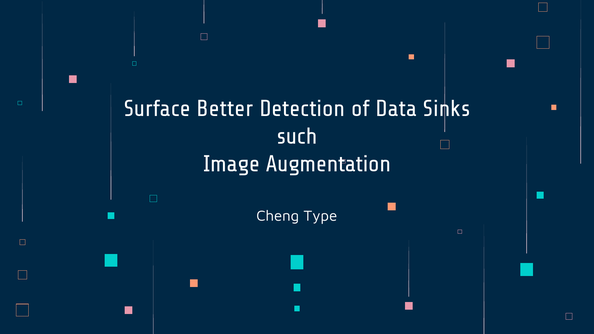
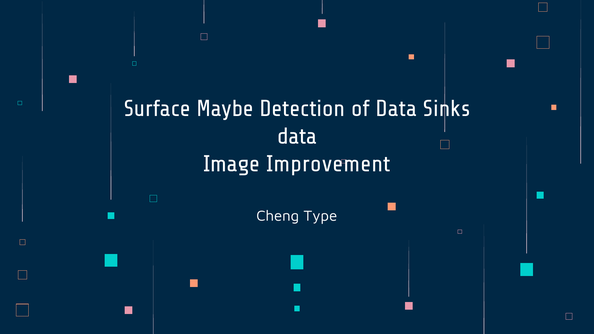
Better: Better -> Maybe (225, 109)
such: such -> data (297, 136)
Augmentation: Augmentation -> Improvement (328, 164)
